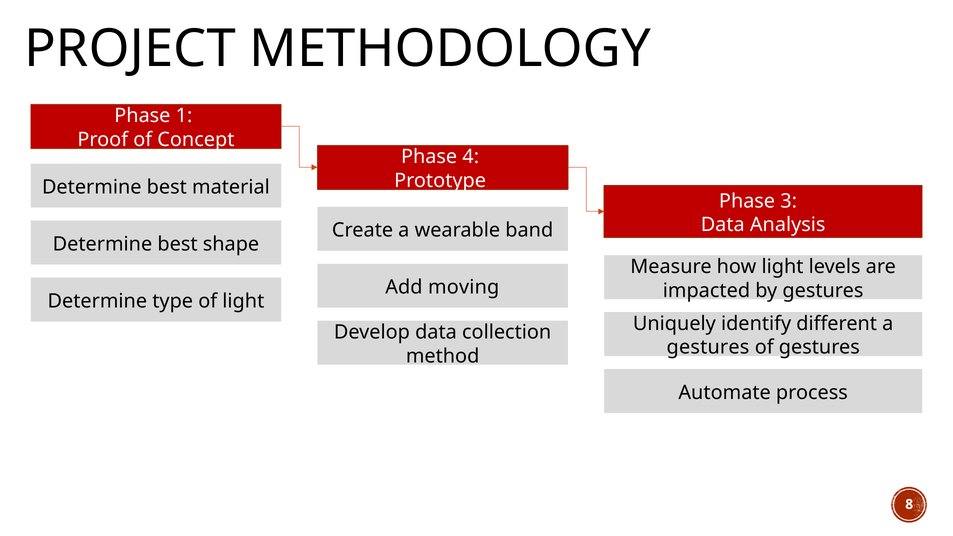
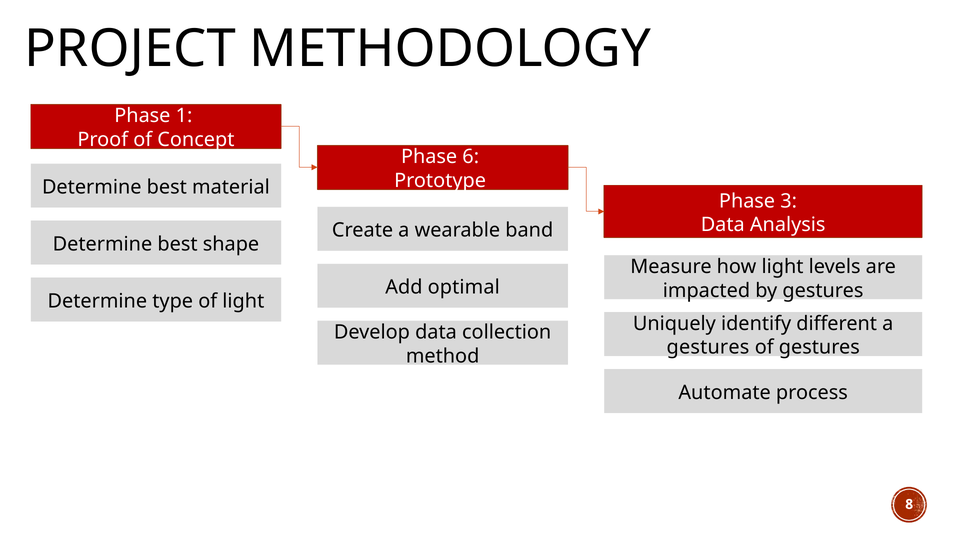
4: 4 -> 6 (471, 157)
moving: moving -> optimal (464, 287)
